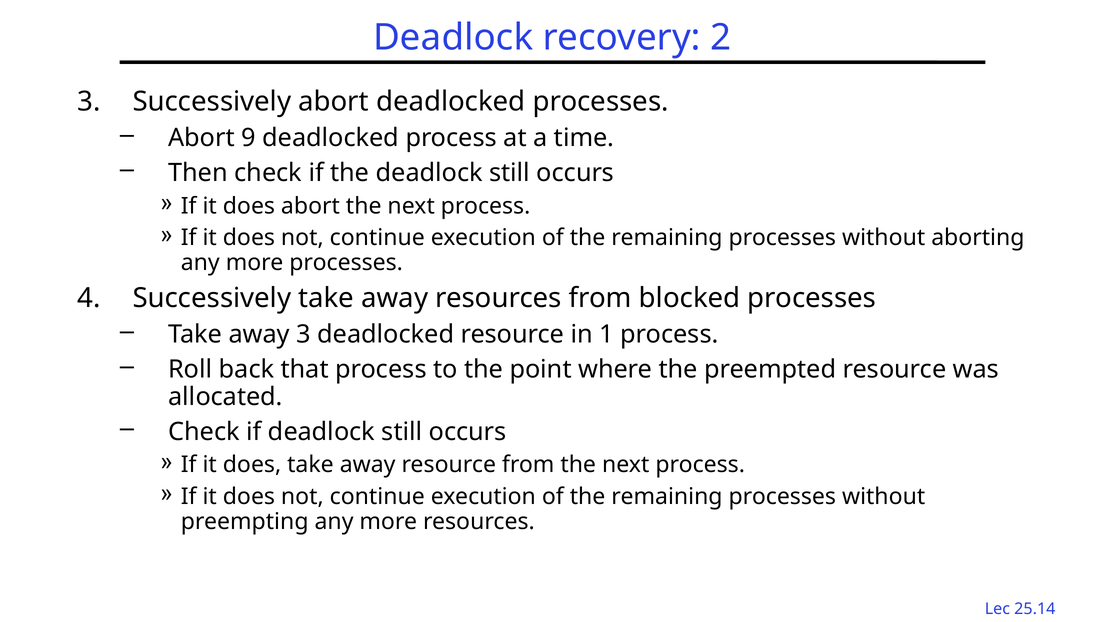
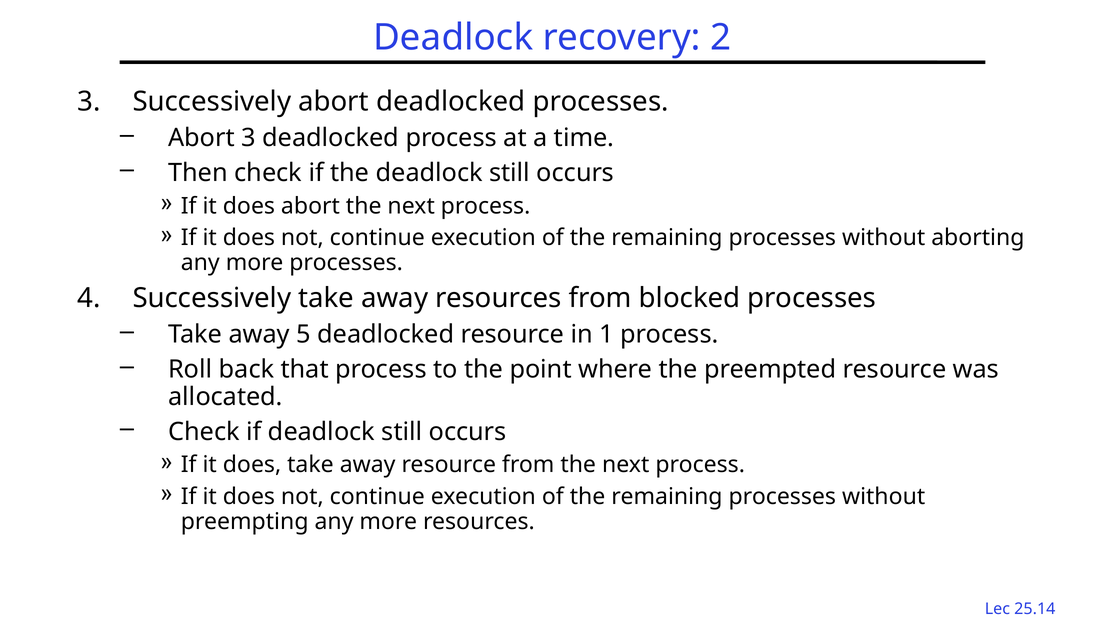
Abort 9: 9 -> 3 (249, 138)
away 3: 3 -> 5 (304, 334)
